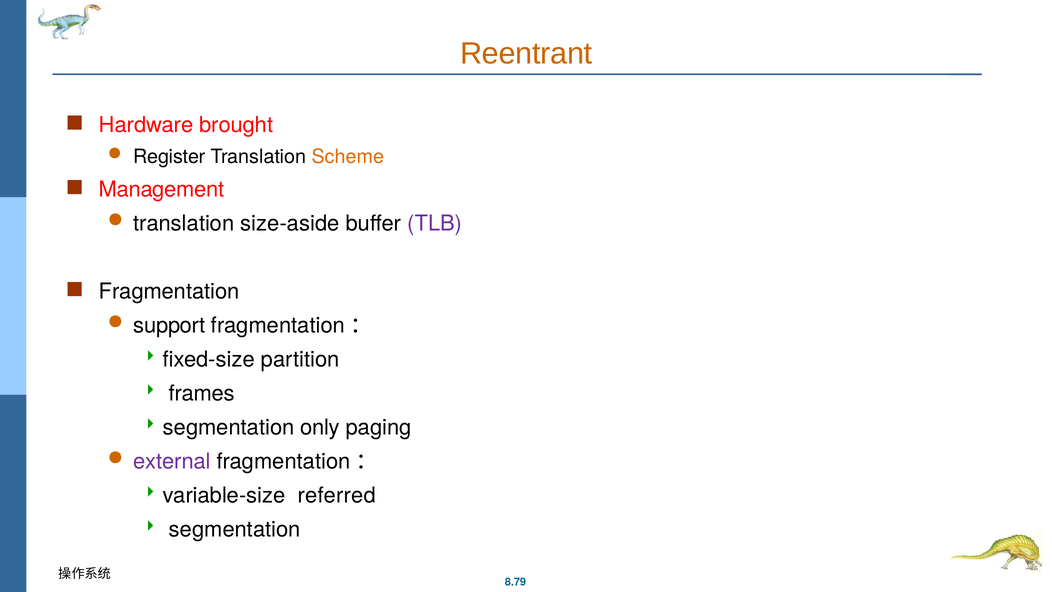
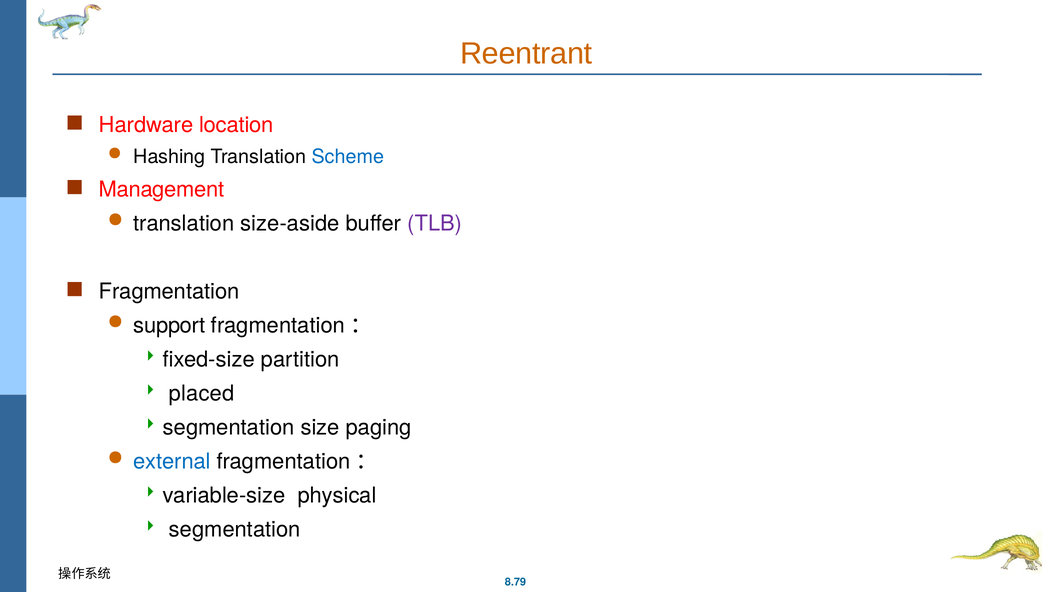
brought: brought -> location (236, 125)
Register: Register -> Hashing (169, 157)
Scheme colour: orange -> blue (348, 157)
frames: frames -> placed (202, 393)
only: only -> size (320, 427)
external colour: purple -> blue (172, 461)
referred: referred -> physical (337, 495)
